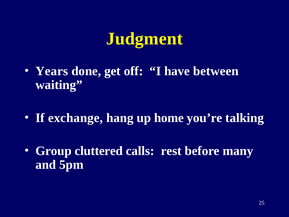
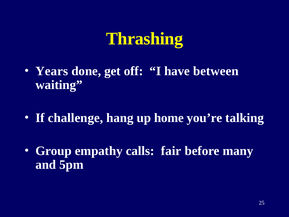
Judgment: Judgment -> Thrashing (145, 39)
exchange: exchange -> challenge (75, 118)
cluttered: cluttered -> empathy (99, 151)
rest: rest -> fair (171, 151)
